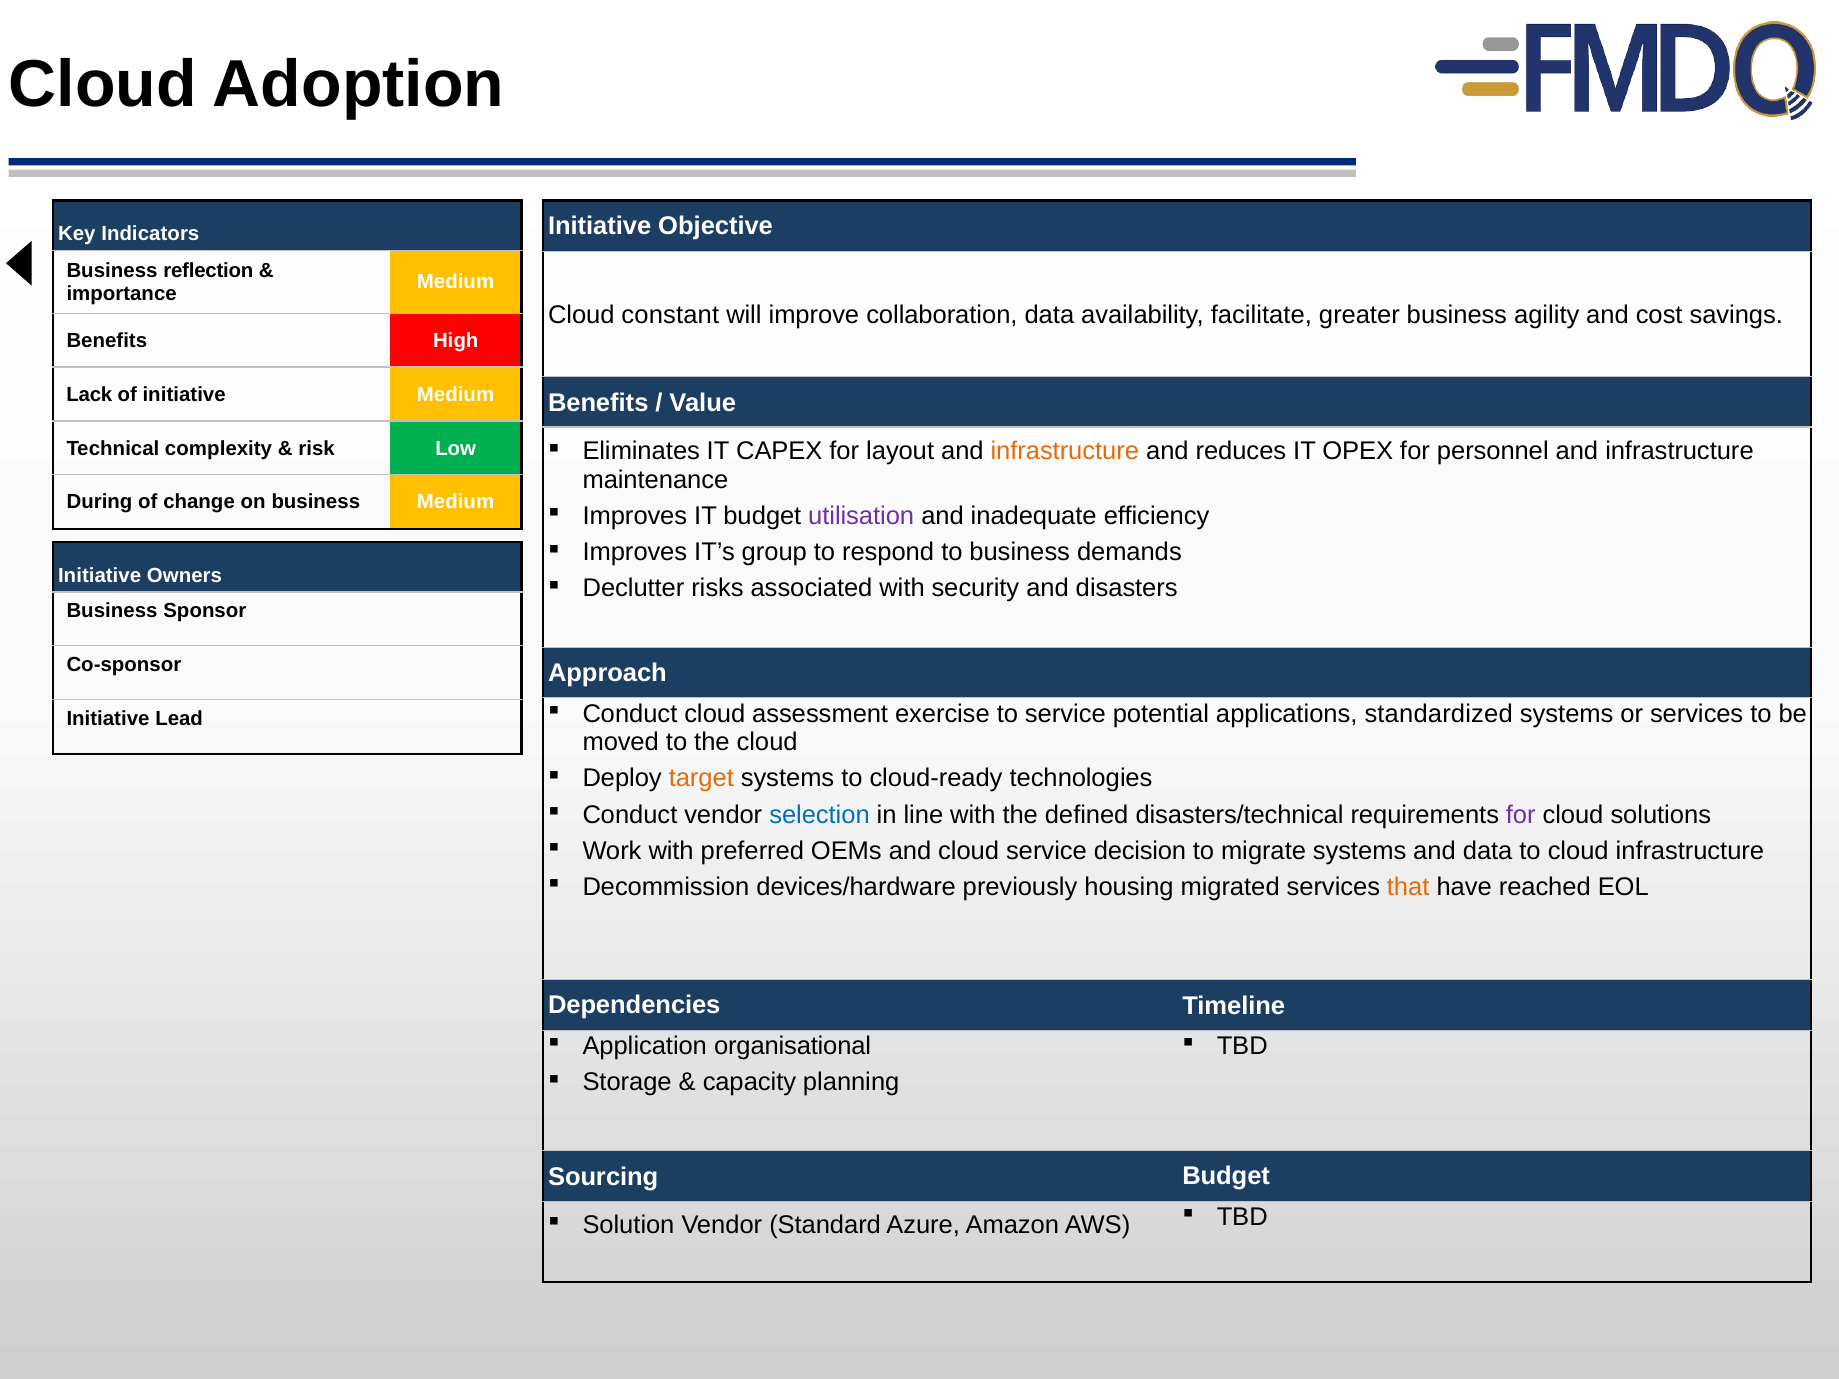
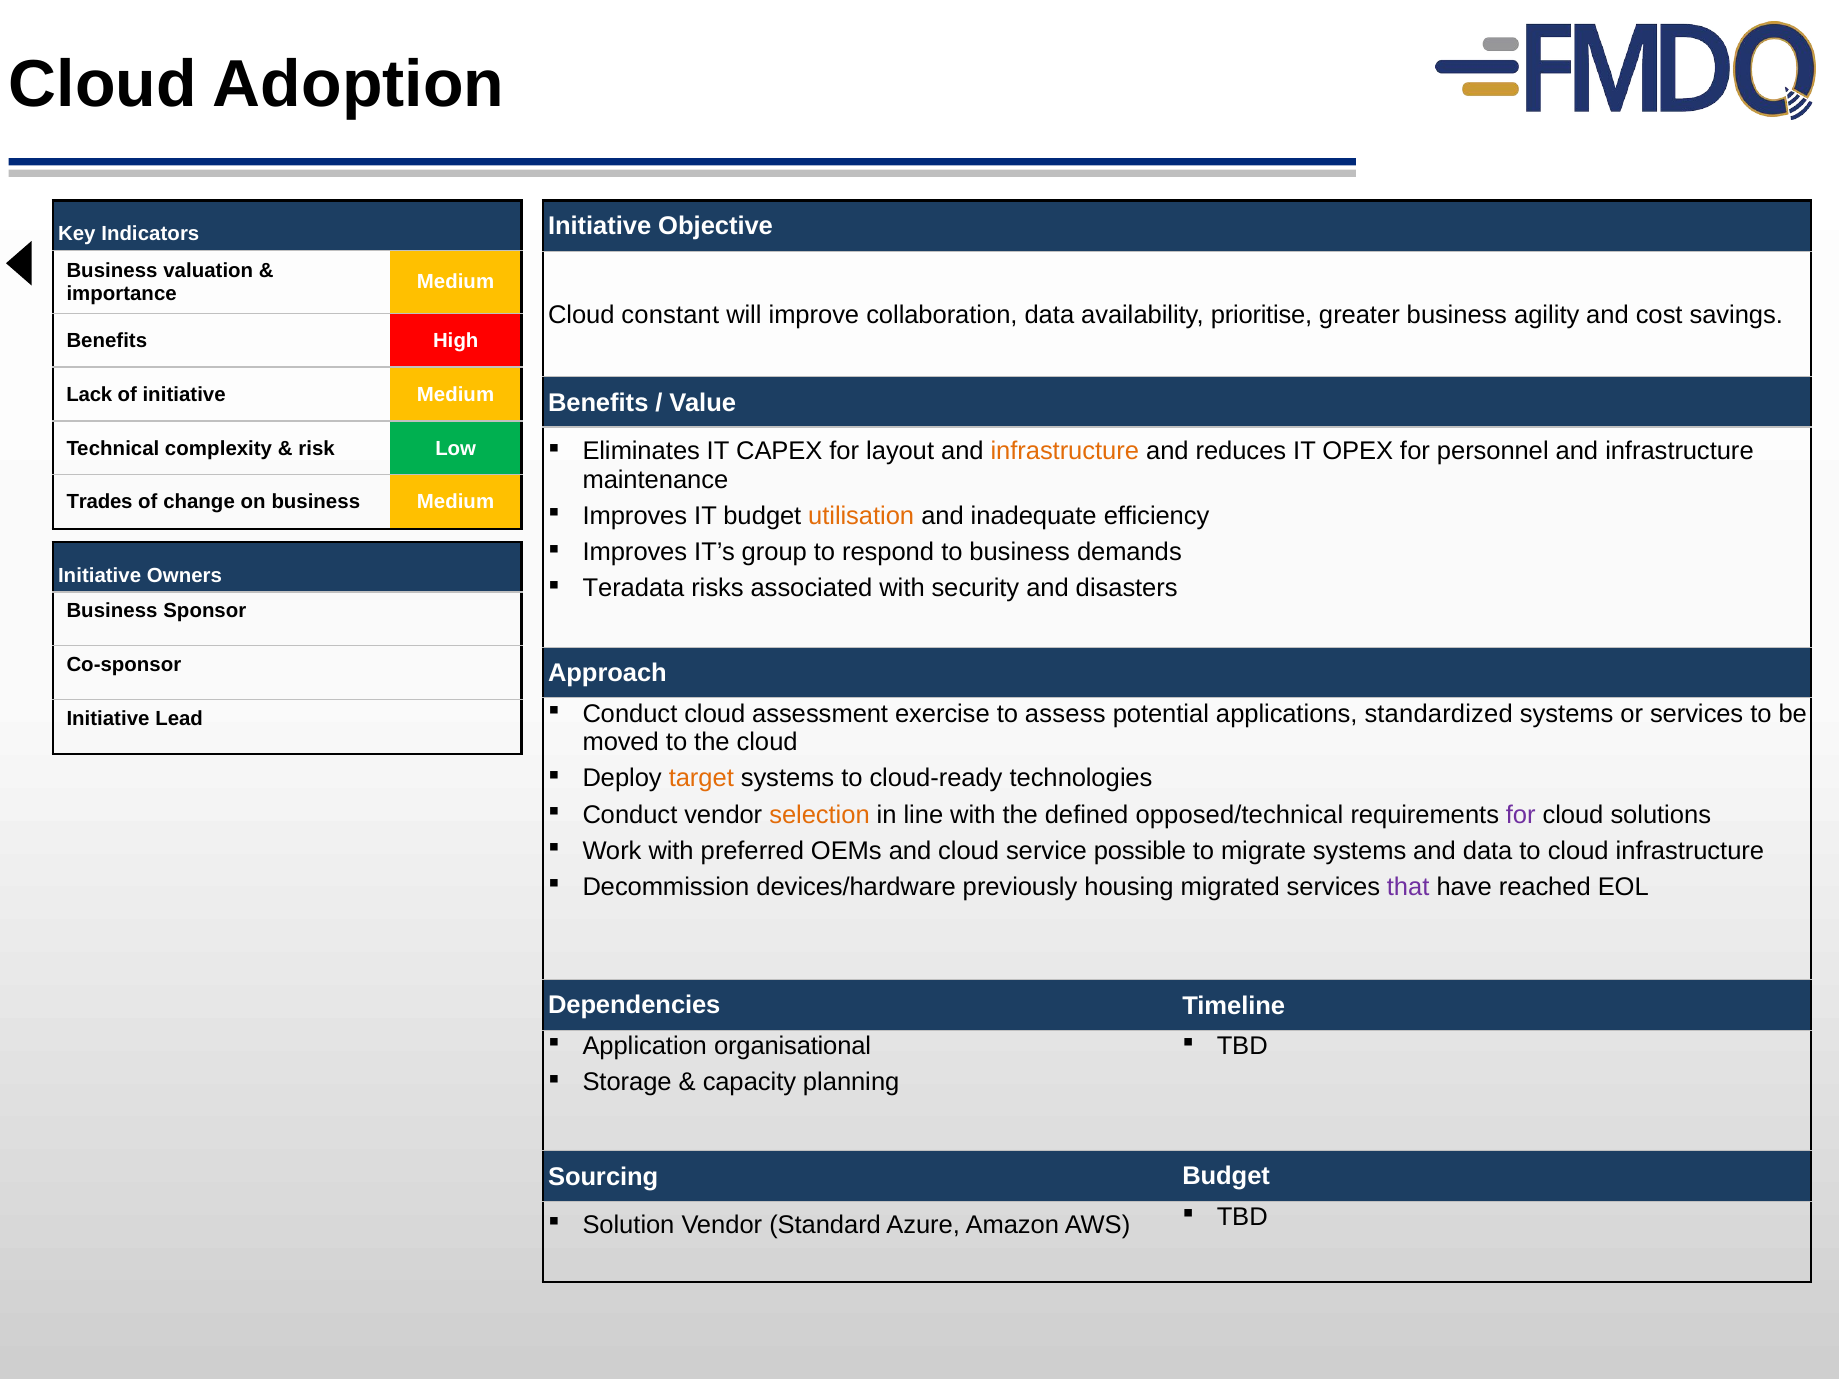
reflection: reflection -> valuation (208, 271)
facilitate: facilitate -> prioritise (1261, 315)
During: During -> Trades (100, 502)
utilisation colour: purple -> orange (861, 516)
Declutter: Declutter -> Teradata (634, 589)
to service: service -> assess (1065, 714)
selection colour: blue -> orange (820, 815)
disasters/technical: disasters/technical -> opposed/technical (1239, 815)
decision: decision -> possible (1140, 851)
that colour: orange -> purple (1408, 887)
